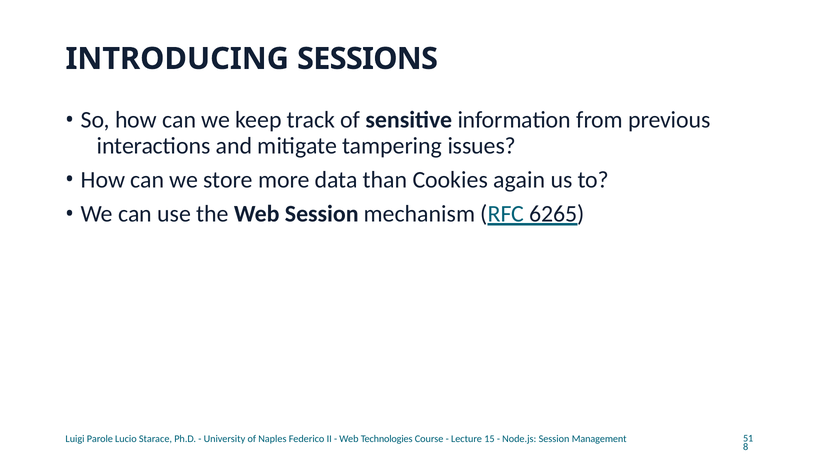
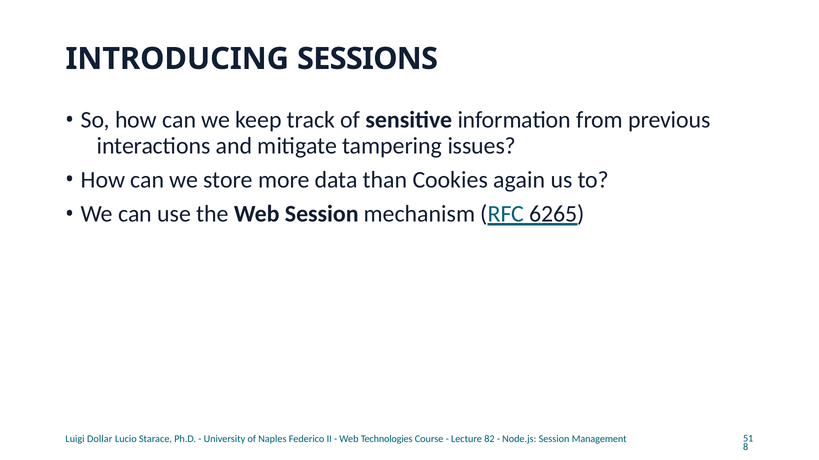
Parole: Parole -> Dollar (100, 439)
15: 15 -> 82 (489, 439)
